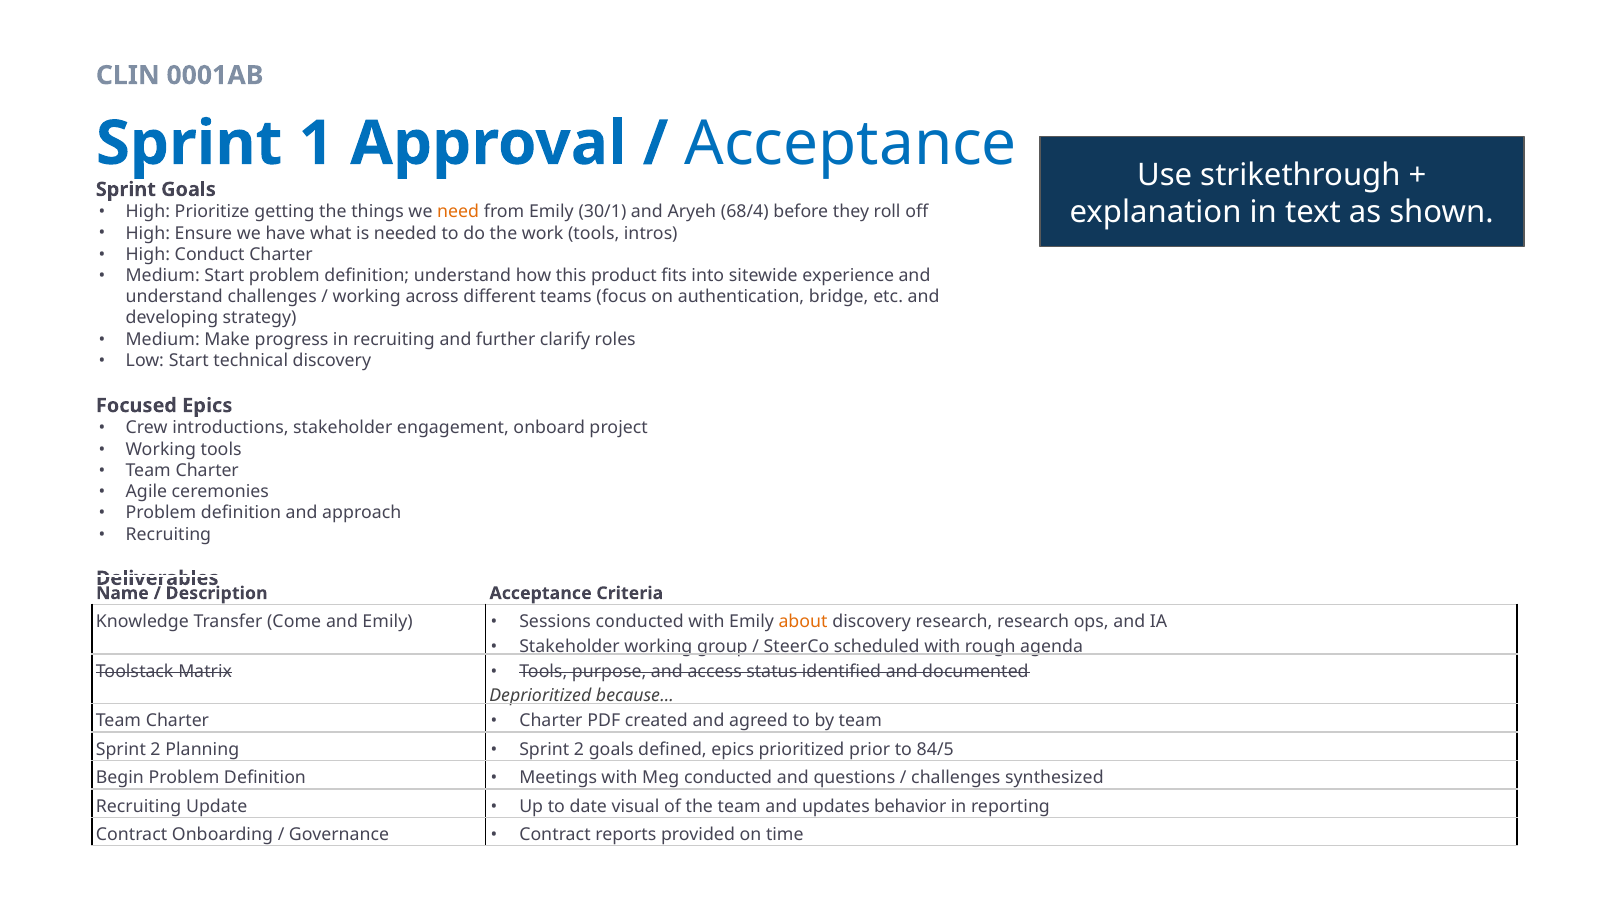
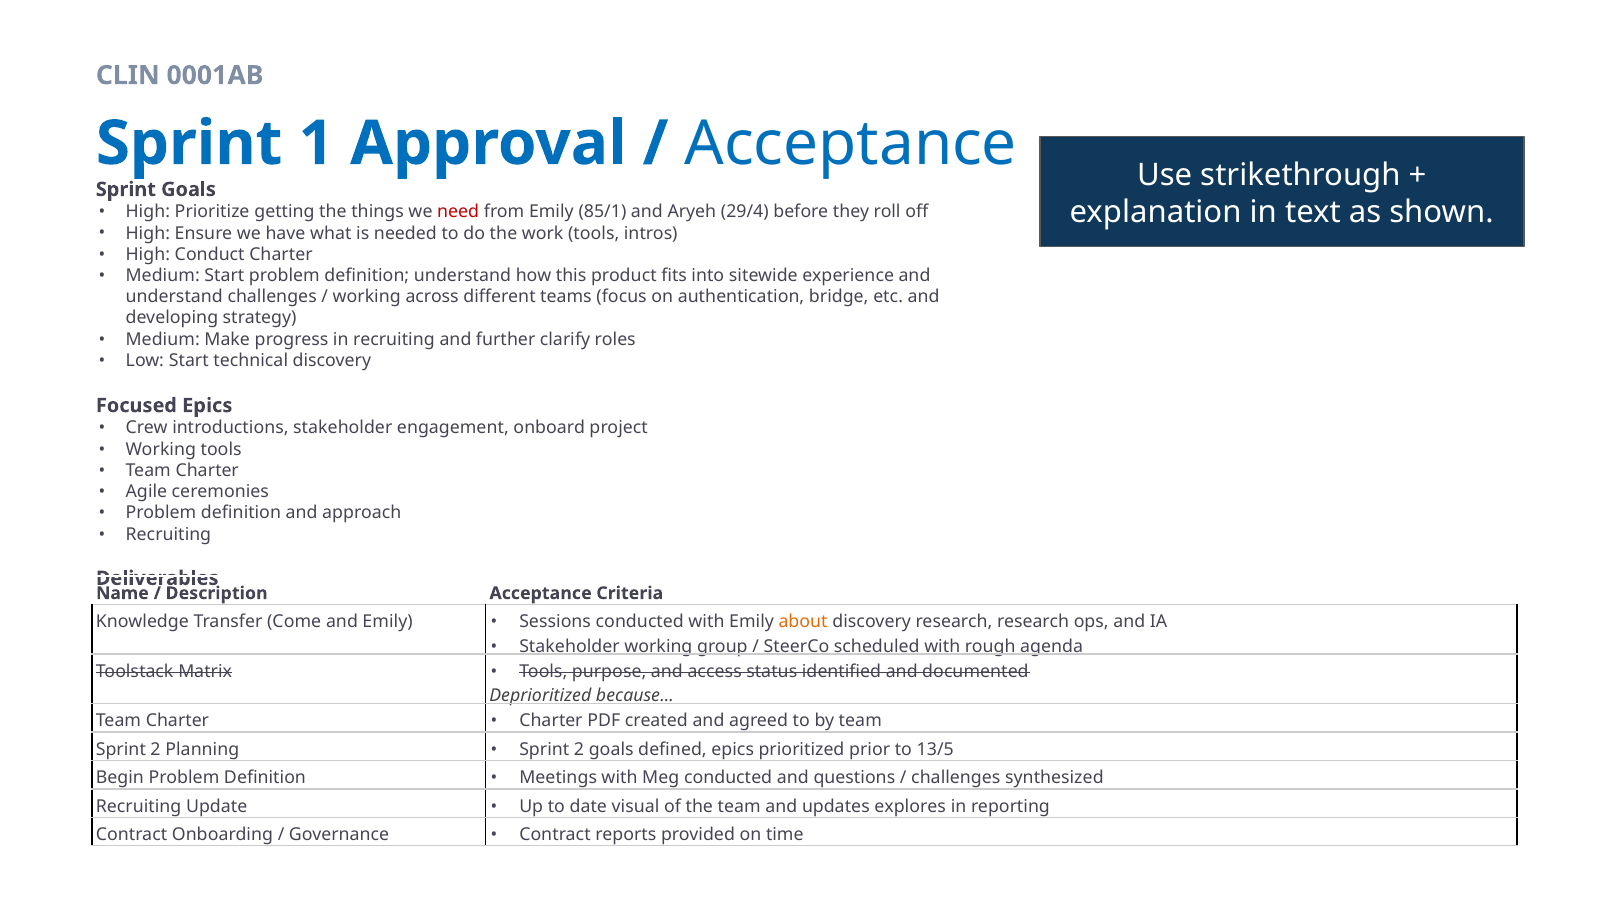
need colour: orange -> red (458, 212)
30/1: 30/1 -> 85/1 (602, 212)
68/4: 68/4 -> 29/4 (745, 212)
84/5: 84/5 -> 13/5 (935, 750)
behavior: behavior -> explores (910, 807)
